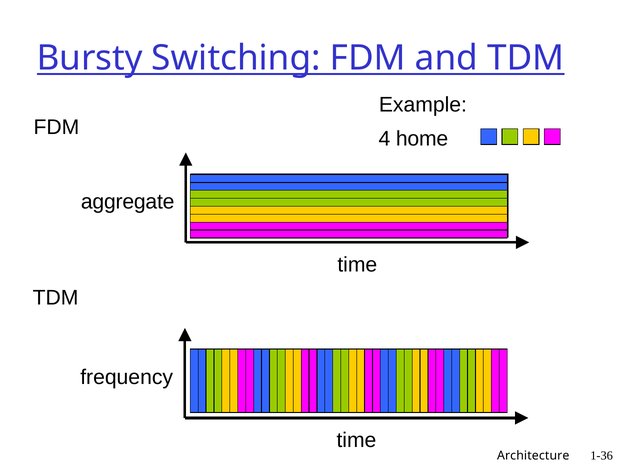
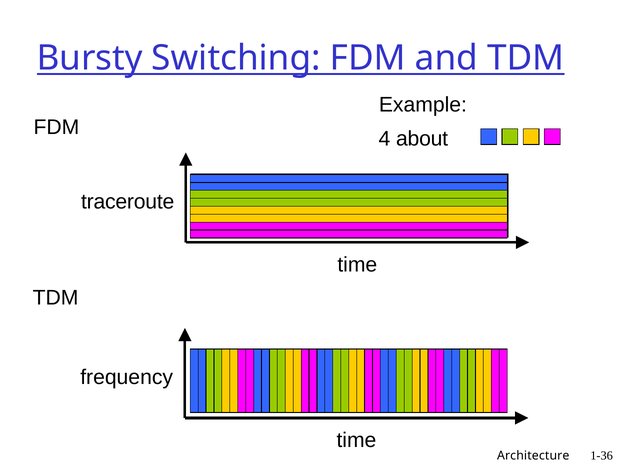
home: home -> about (422, 139)
aggregate: aggregate -> traceroute (128, 201)
